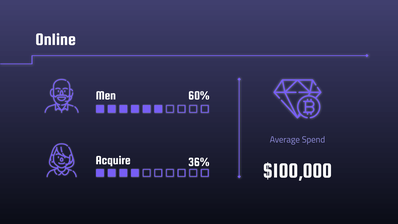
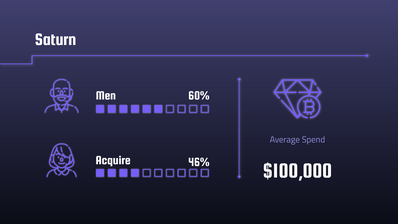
Online: Online -> Saturn (56, 39)
36%: 36% -> 46% (199, 162)
